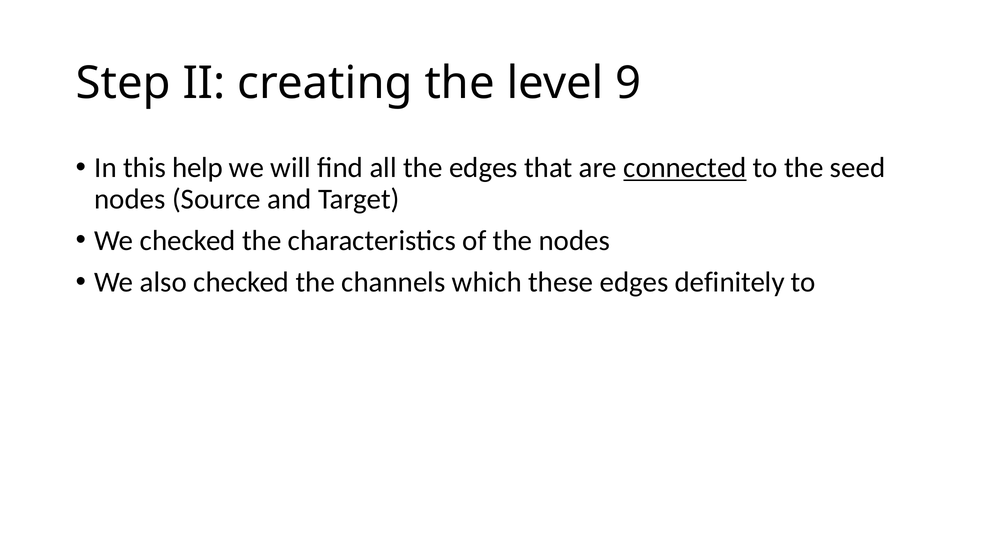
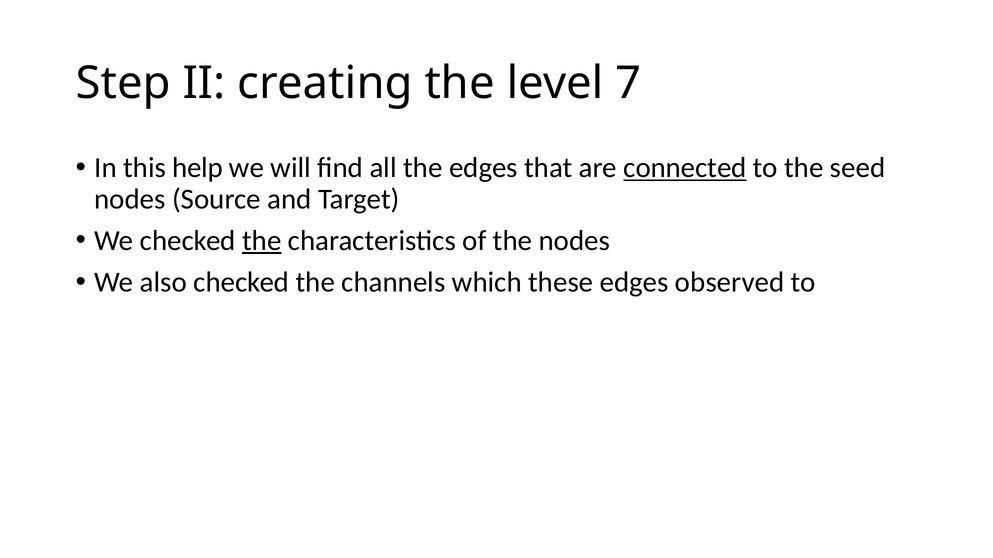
9: 9 -> 7 (628, 83)
the underline: none -> present (262, 241)
definitely: definitely -> observed (730, 282)
